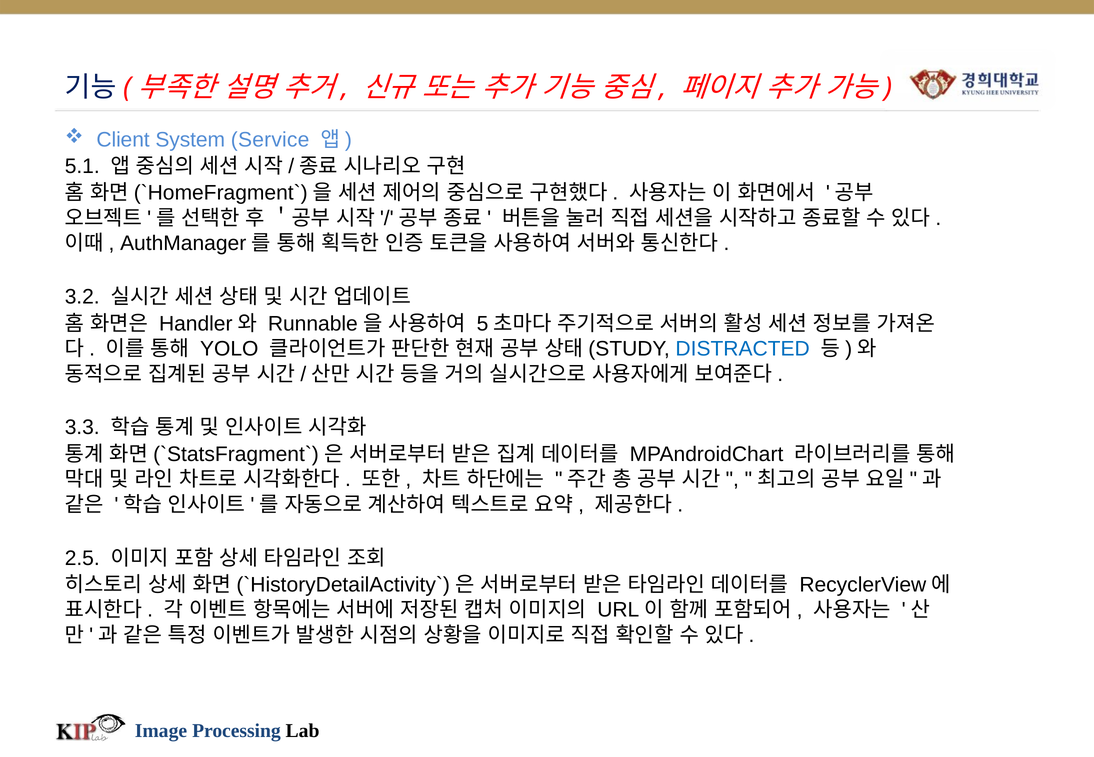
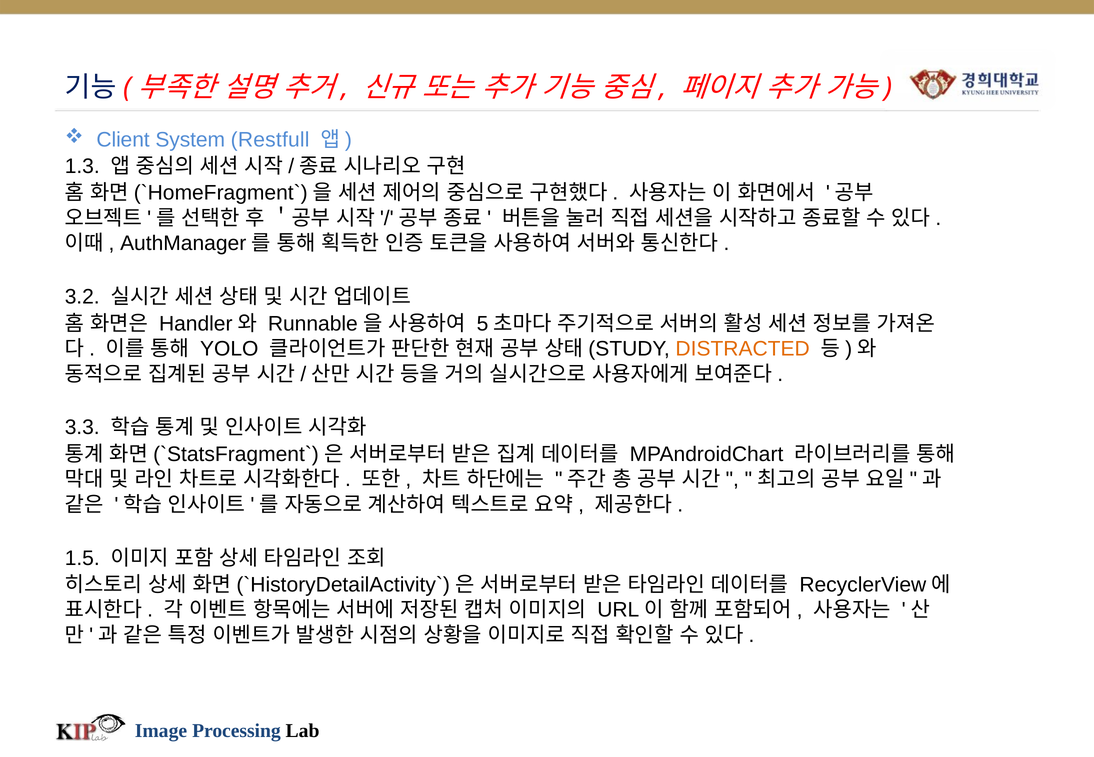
Service: Service -> Restfull (270, 140)
5.1: 5.1 -> 1.3 (82, 166)
DISTRACTED colour: blue -> orange (743, 349)
2.5: 2.5 -> 1.5 (82, 558)
